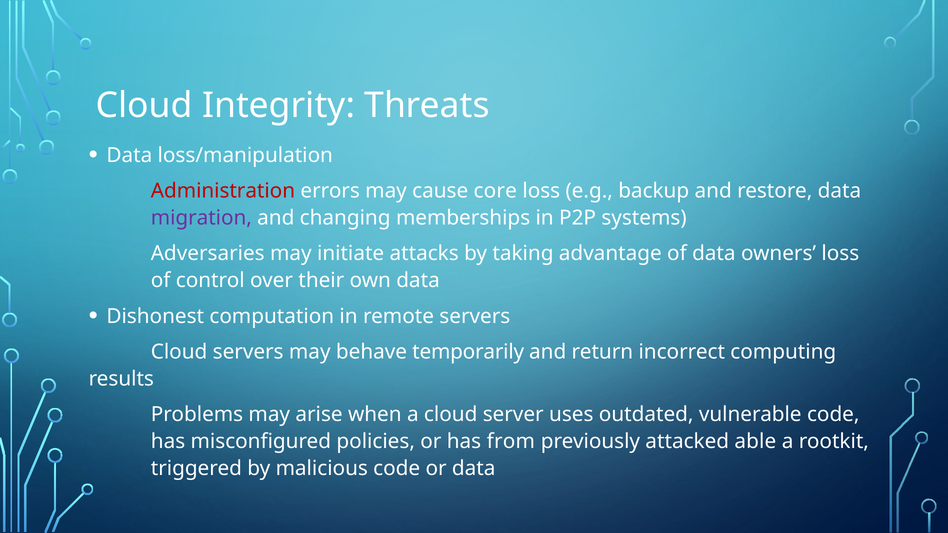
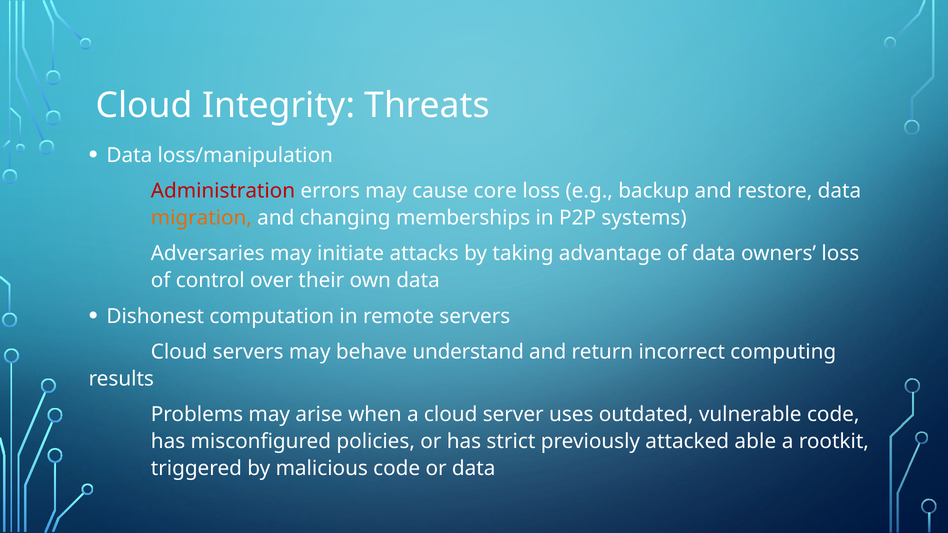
migration colour: purple -> orange (201, 218)
temporarily: temporarily -> understand (468, 352)
from: from -> strict (511, 442)
